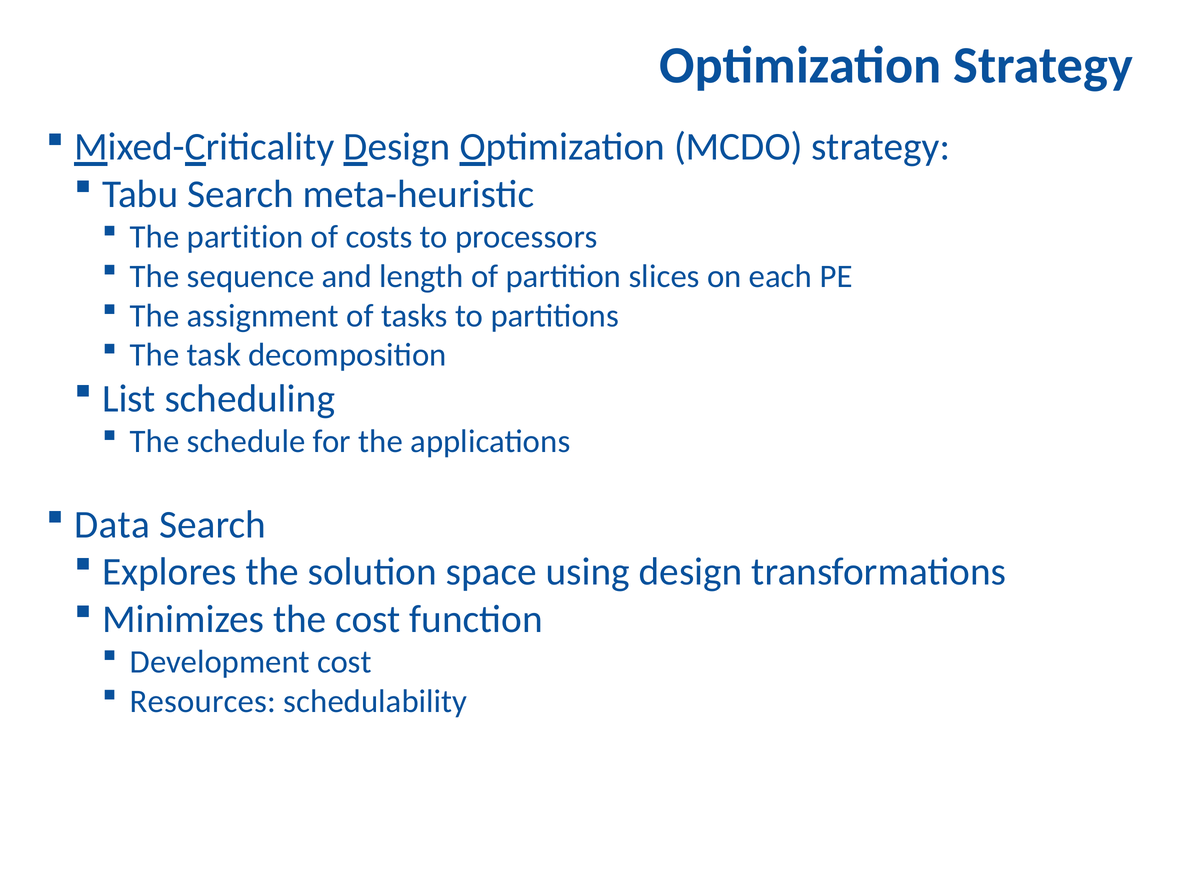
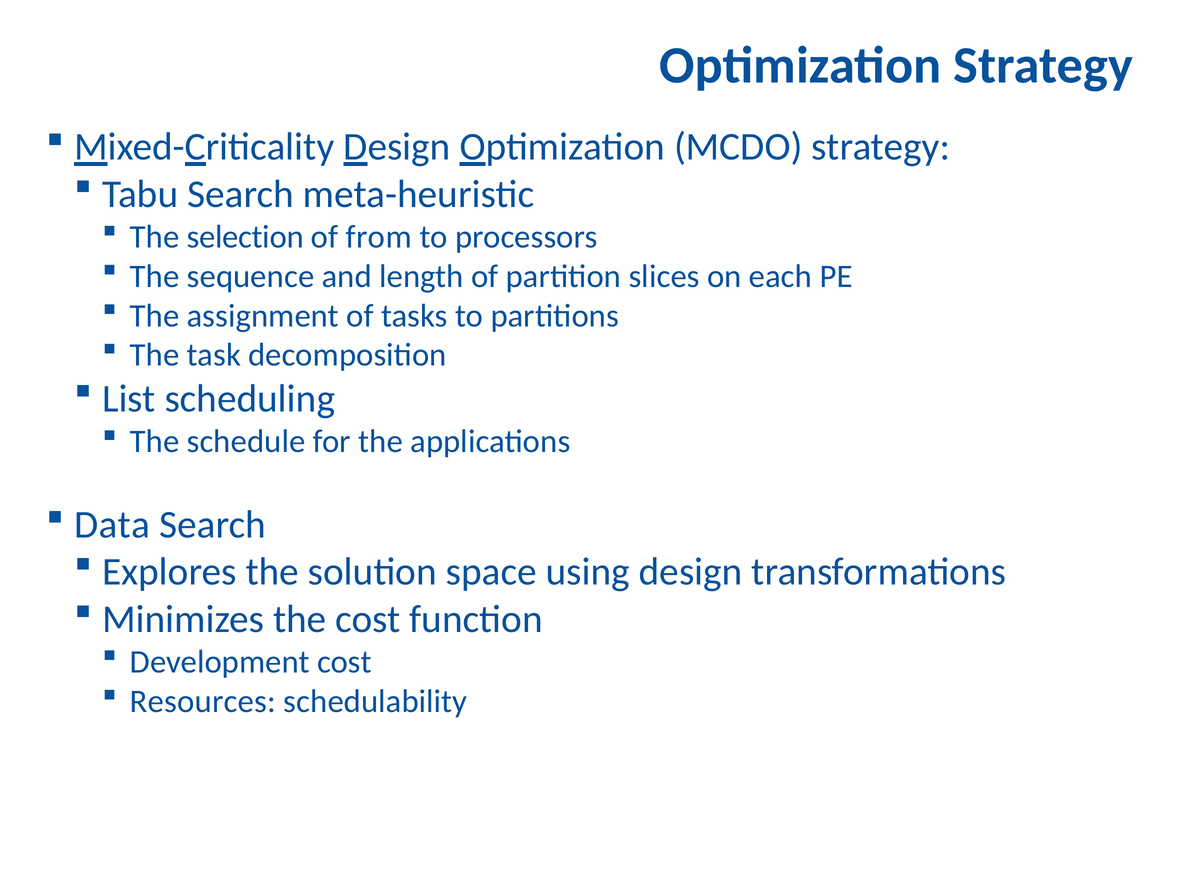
The partition: partition -> selection (245, 237)
costs: costs -> from (379, 237)
